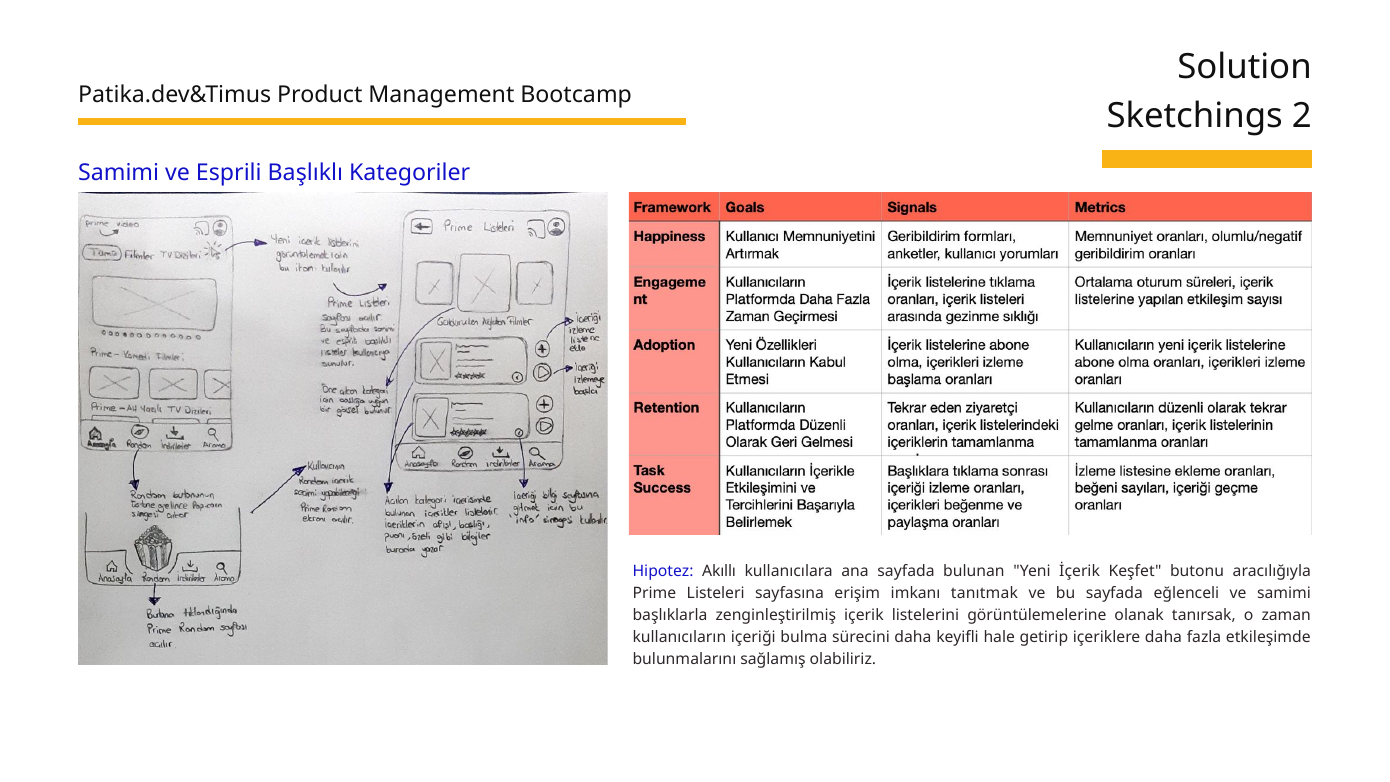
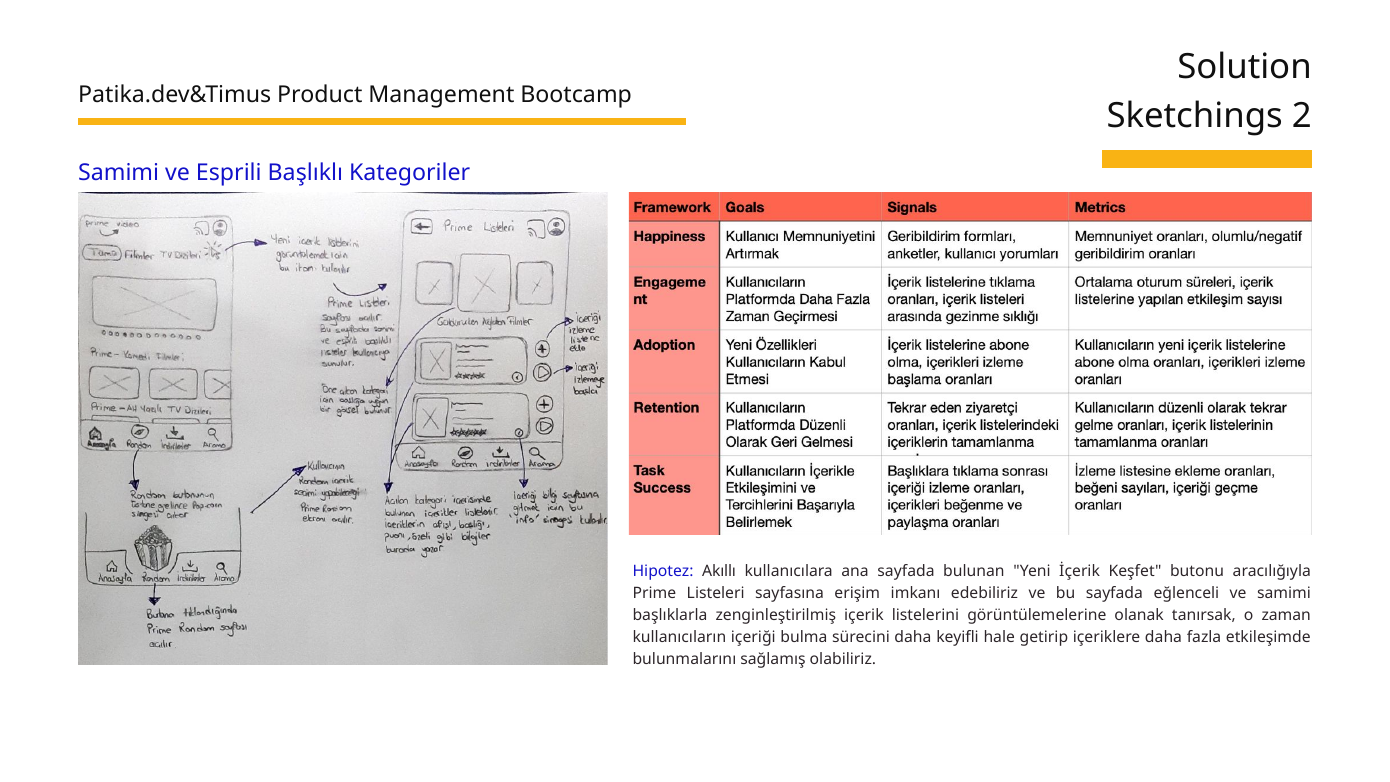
tanıtmak: tanıtmak -> edebiliriz (985, 593)
